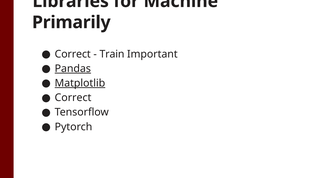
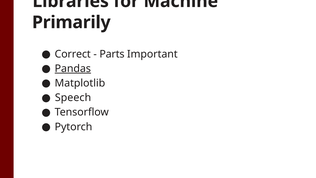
Train: Train -> Parts (112, 54)
Matplotlib underline: present -> none (80, 83)
Correct: Correct -> Speech (73, 98)
